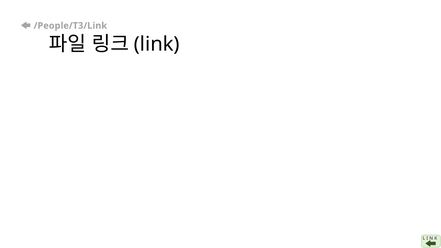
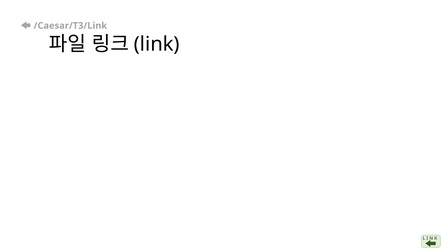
/People/T3/Link: /People/T3/Link -> /Caesar/T3/Link (70, 26)
